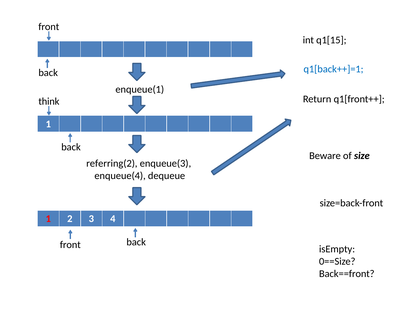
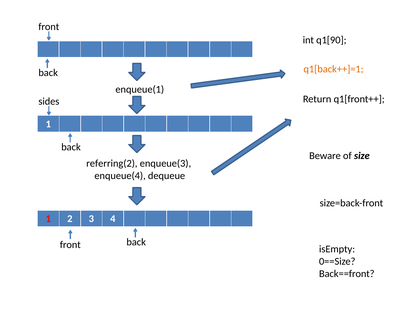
q1[15: q1[15 -> q1[90 (331, 40)
q1[back++]=1 colour: blue -> orange (334, 69)
think: think -> sides (49, 101)
